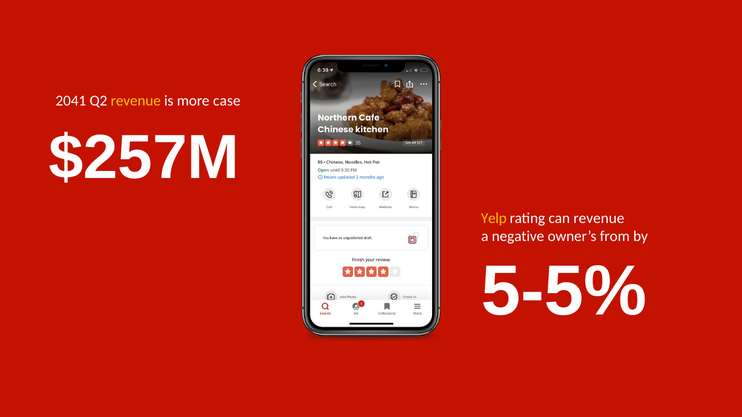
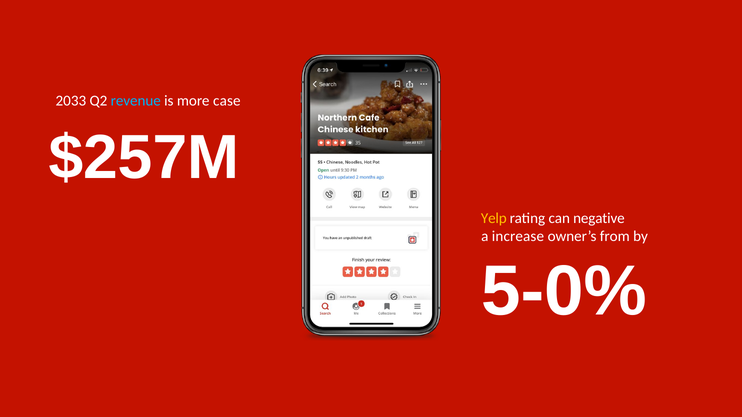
2041: 2041 -> 2033 (71, 101)
revenue colour: yellow -> light blue (136, 101)
can revenue: revenue -> negative (599, 218)
negative: negative -> increase (518, 237)
5-5%: 5-5% -> 5-0% (564, 292)
